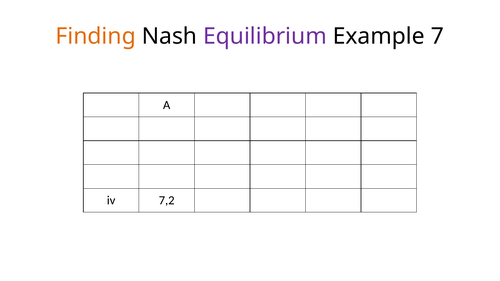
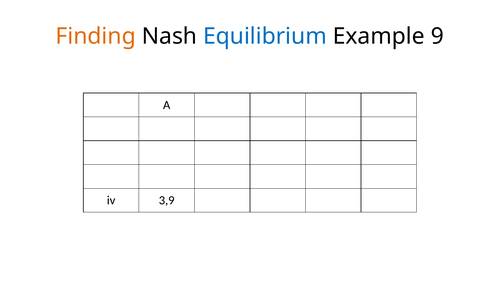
Equilibrium colour: purple -> blue (265, 36)
7: 7 -> 9 (437, 36)
7,2: 7,2 -> 3,9 (167, 201)
